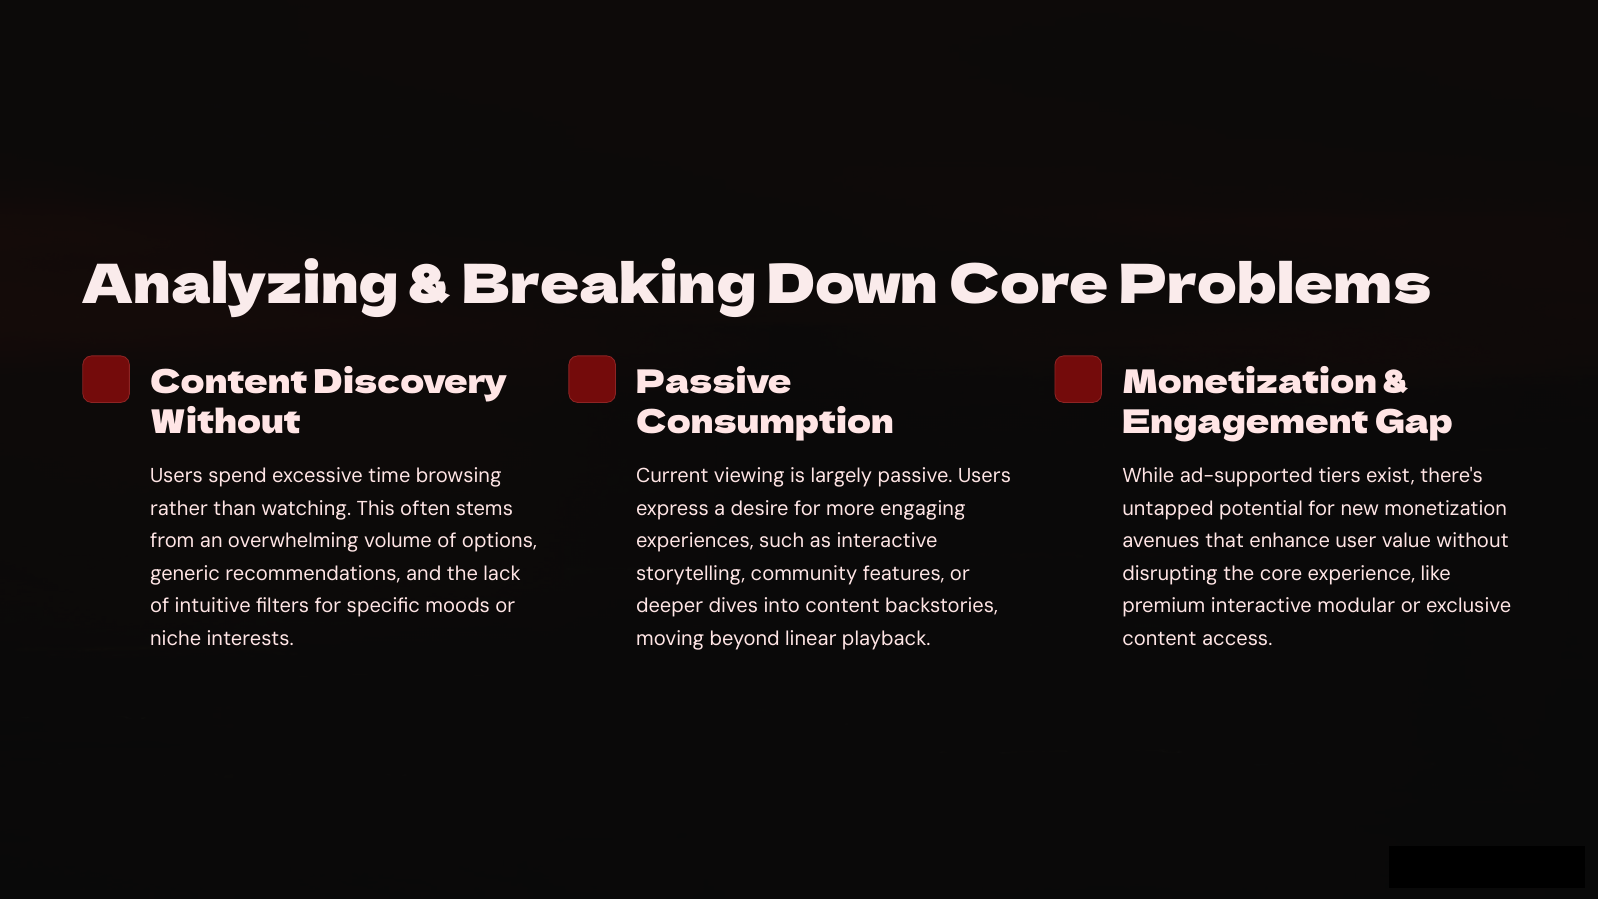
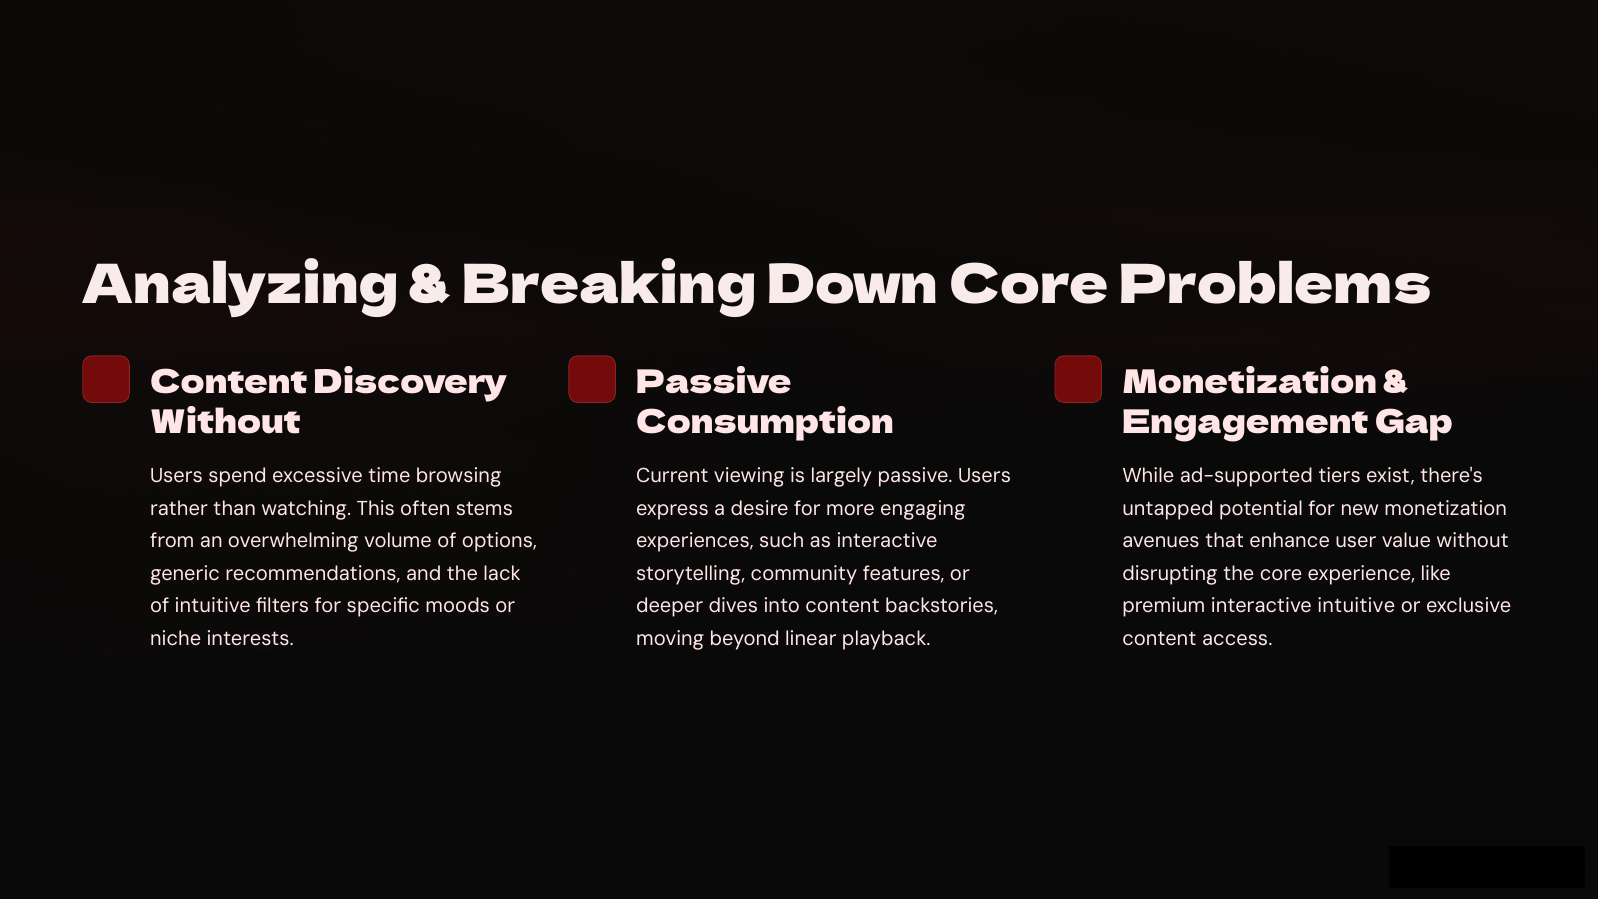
interactive modular: modular -> intuitive (1356, 606)
